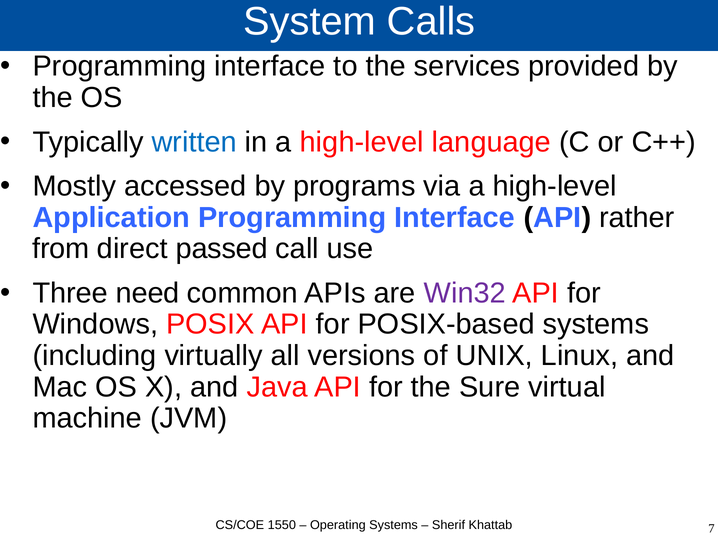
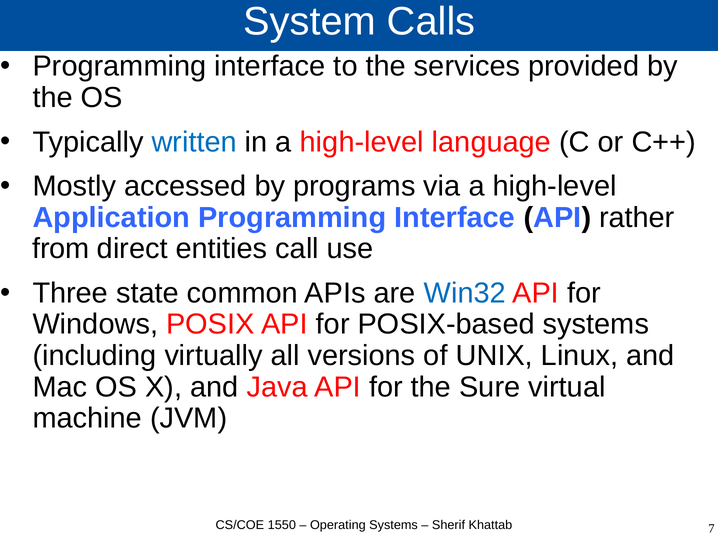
passed: passed -> entities (222, 249)
need: need -> state (148, 293)
Win32 colour: purple -> blue (465, 293)
